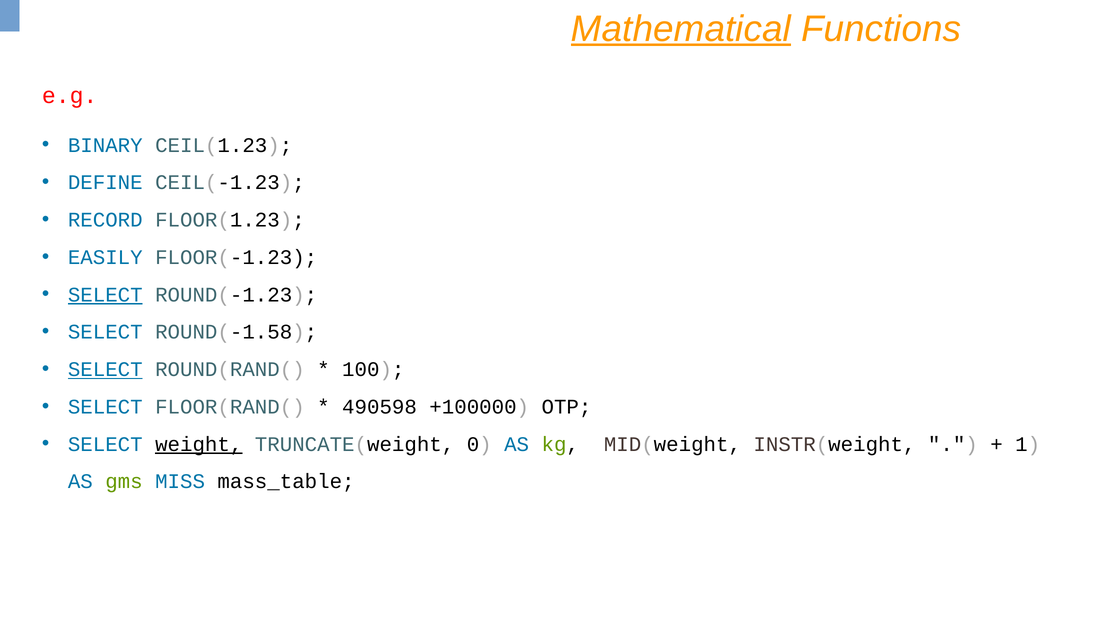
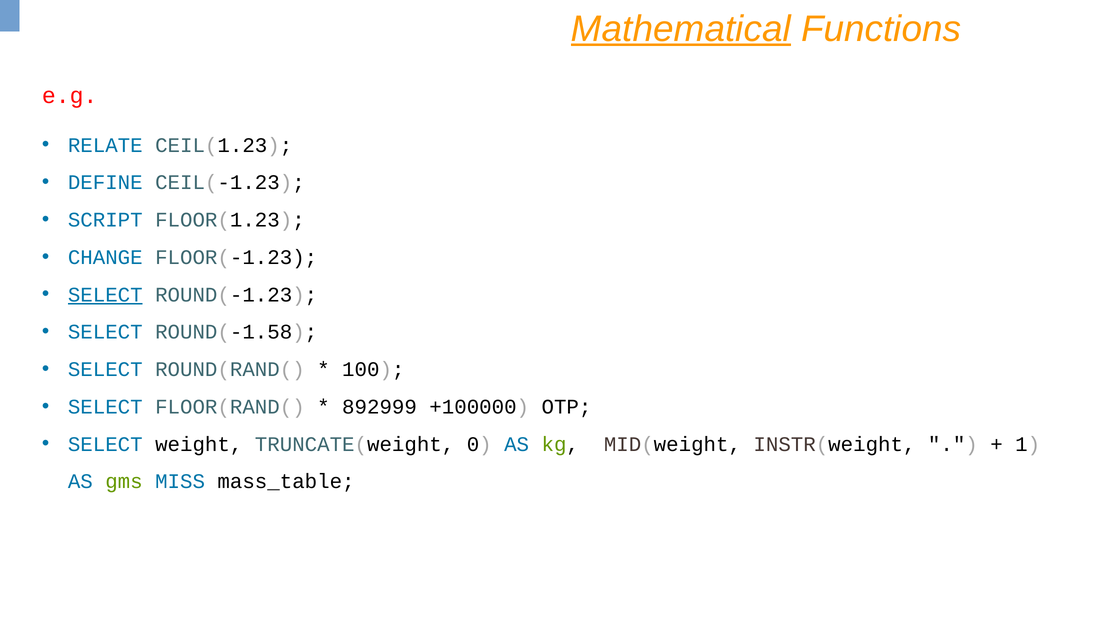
BINARY: BINARY -> RELATE (105, 145)
RECORD: RECORD -> SCRIPT (105, 220)
EASILY: EASILY -> CHANGE (105, 257)
SELECT underline: present -> none (105, 370)
490598: 490598 -> 892999 (380, 407)
weight underline: present -> none (199, 444)
